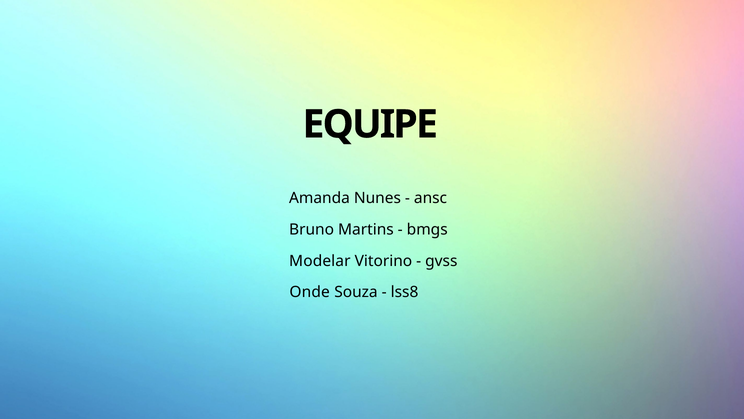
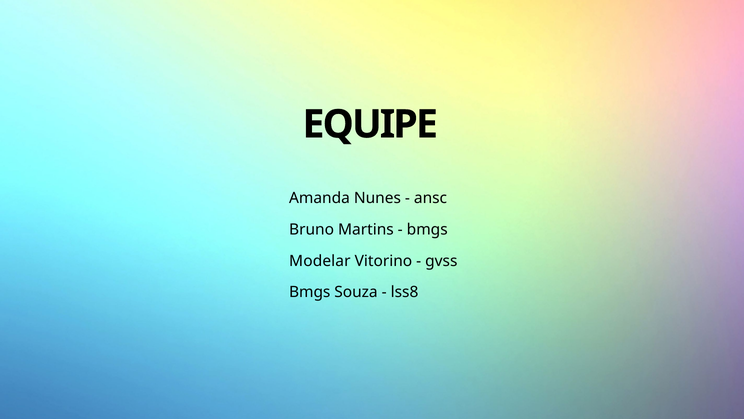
Onde: Onde -> Bmgs (310, 292)
